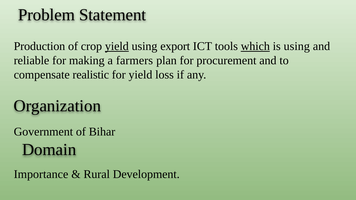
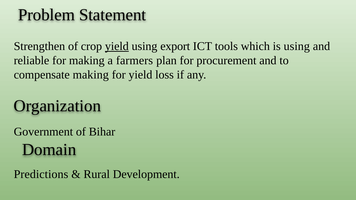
Production: Production -> Strengthen (39, 46)
which underline: present -> none (255, 46)
compensate realistic: realistic -> making (91, 75)
Importance: Importance -> Predictions (41, 175)
